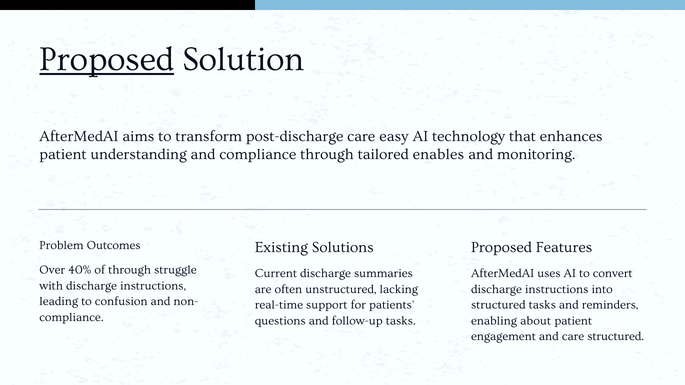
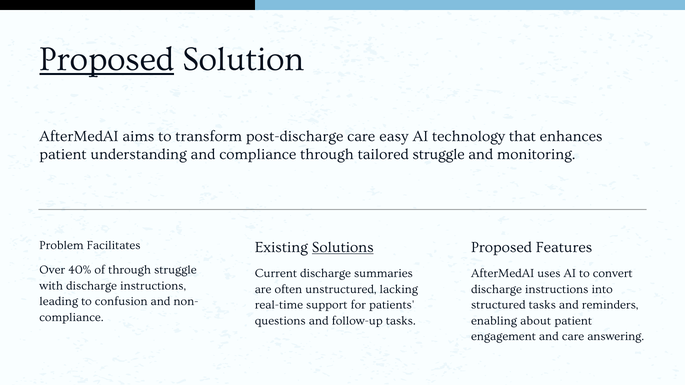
tailored enables: enables -> struggle (439, 155)
Outcomes: Outcomes -> Facilitates (114, 245)
Solutions underline: none -> present (343, 247)
care structured: structured -> answering (616, 337)
